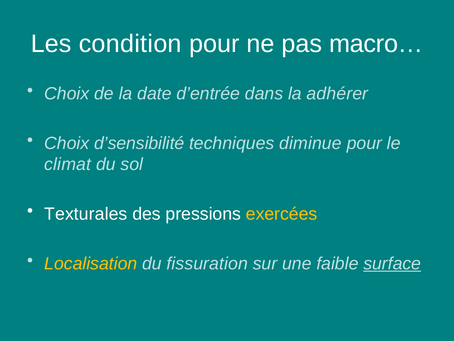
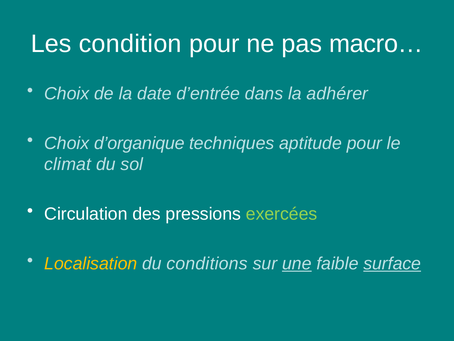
d’sensibilité: d’sensibilité -> d’organique (139, 143)
diminue: diminue -> aptitude (311, 143)
Texturales: Texturales -> Circulation (86, 214)
exercées colour: yellow -> light green (282, 214)
fissuration: fissuration -> conditions (207, 263)
une underline: none -> present (297, 263)
